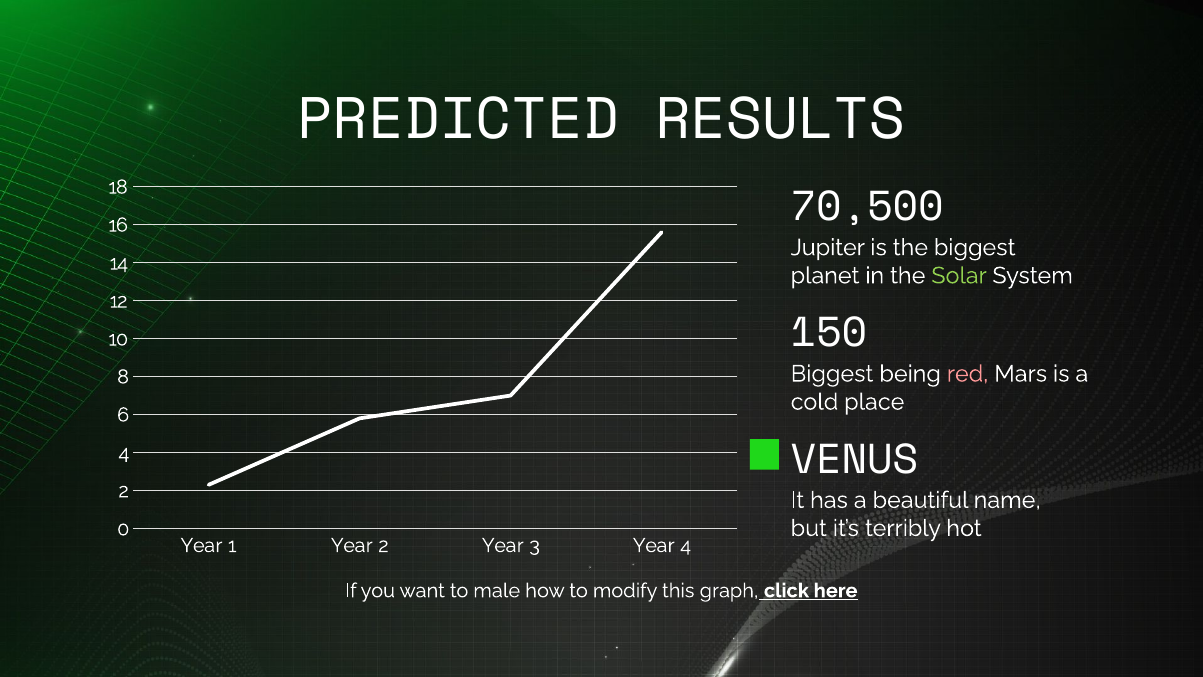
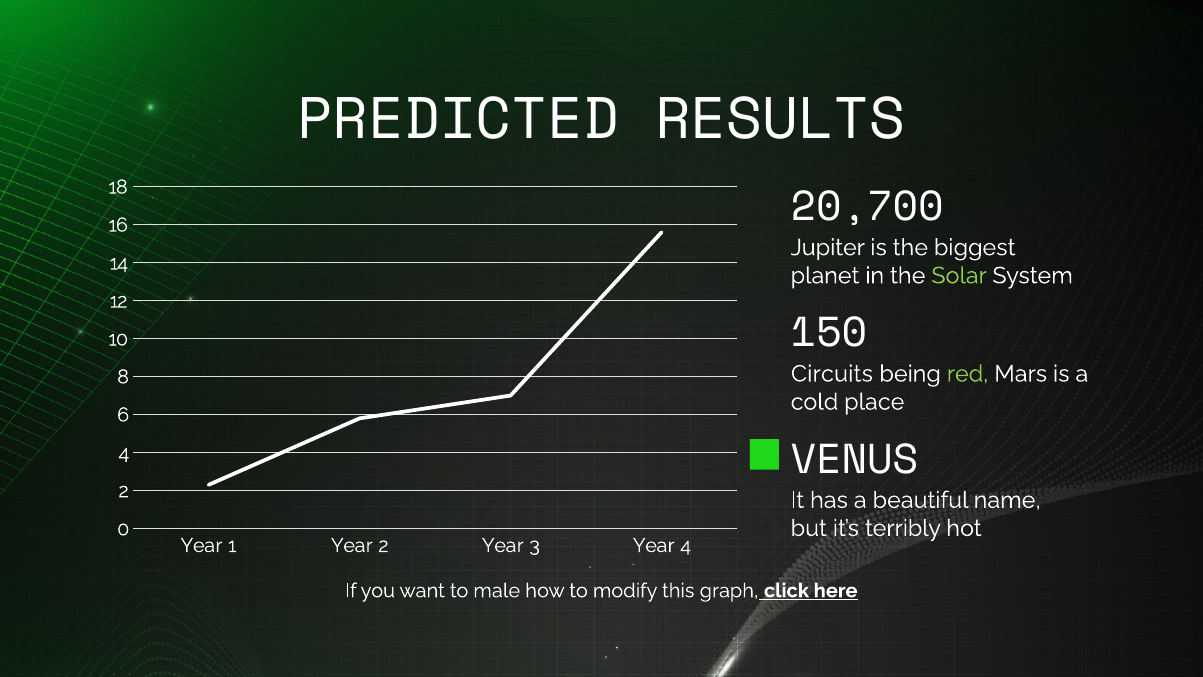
70,500: 70,500 -> 20,700 (867, 206)
Biggest: Biggest -> Circuits (832, 374)
red colour: pink -> light green (968, 374)
